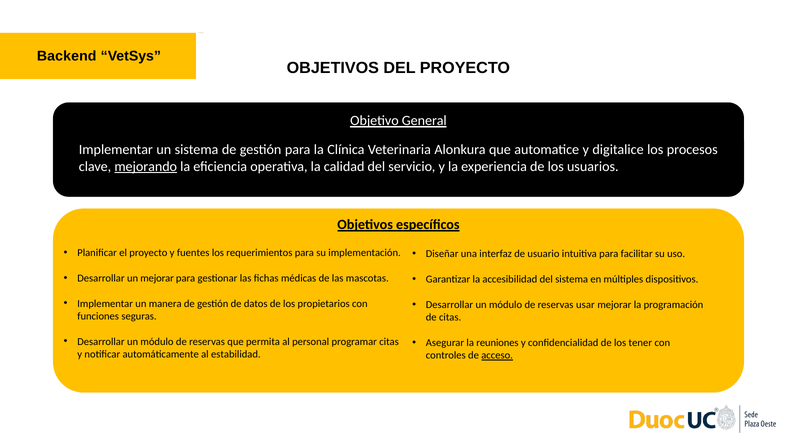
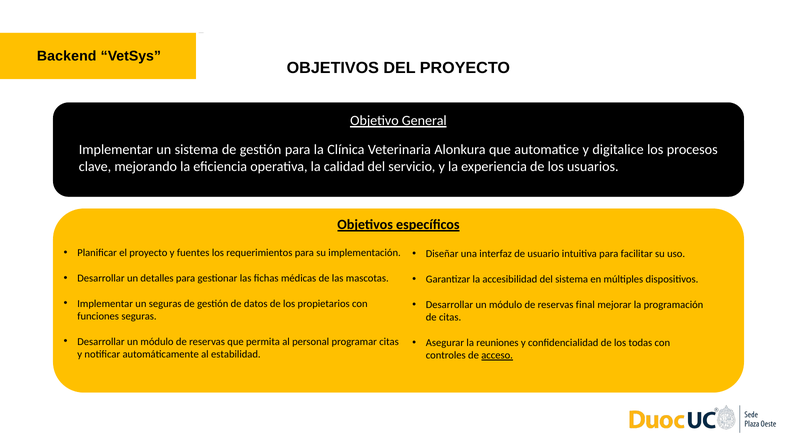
mejorando underline: present -> none (146, 167)
un mejorar: mejorar -> detalles (157, 278)
un manera: manera -> seguras (165, 304)
usar: usar -> final (585, 305)
tener: tener -> todas (640, 343)
